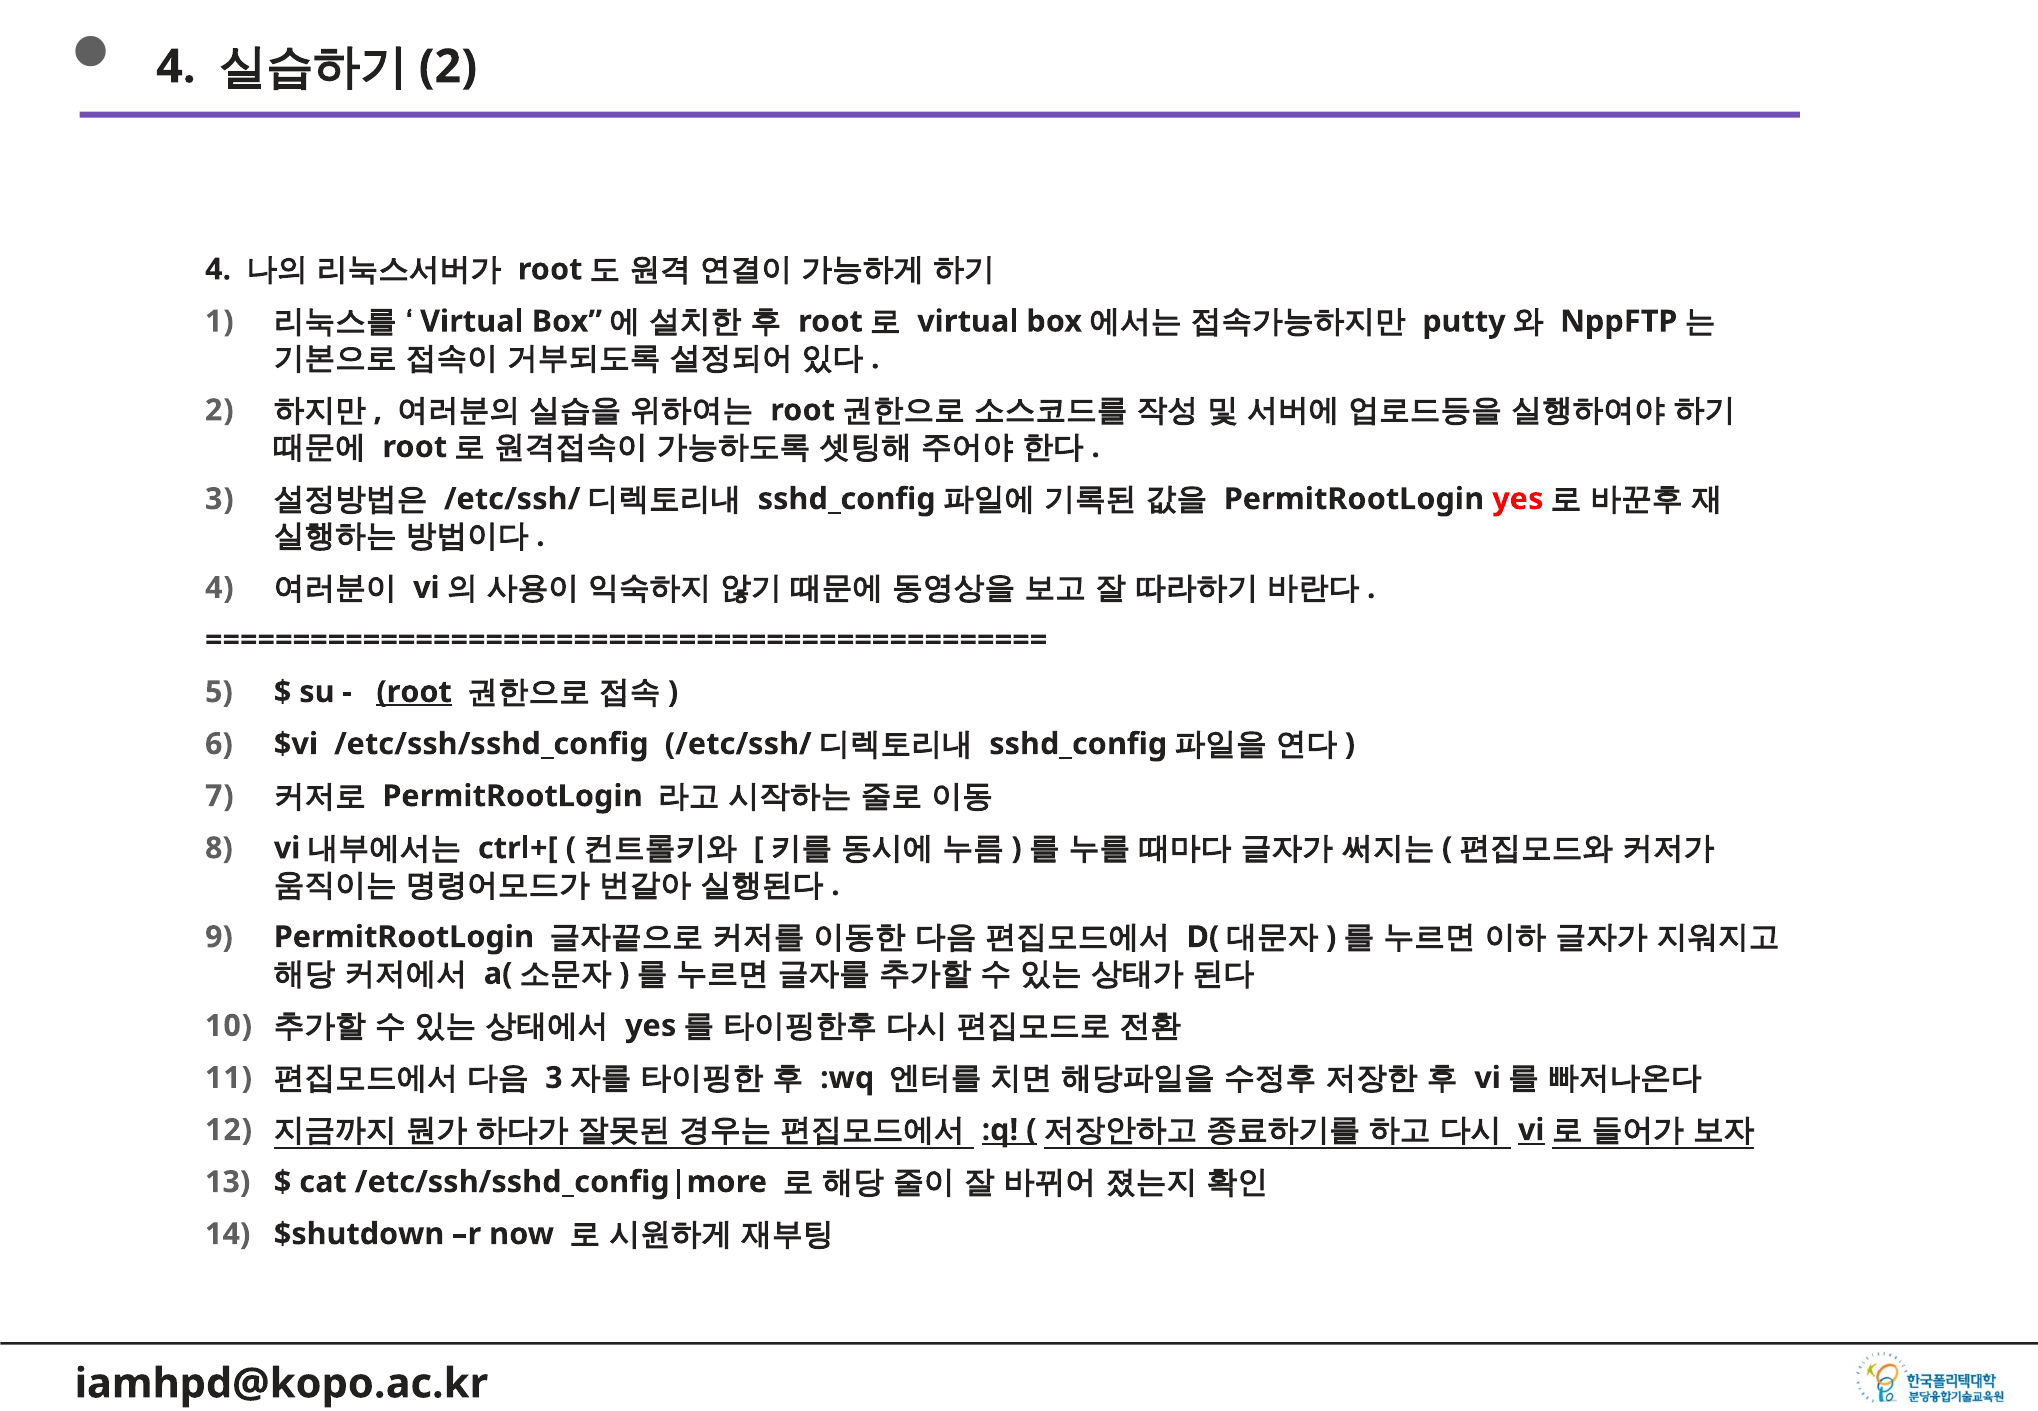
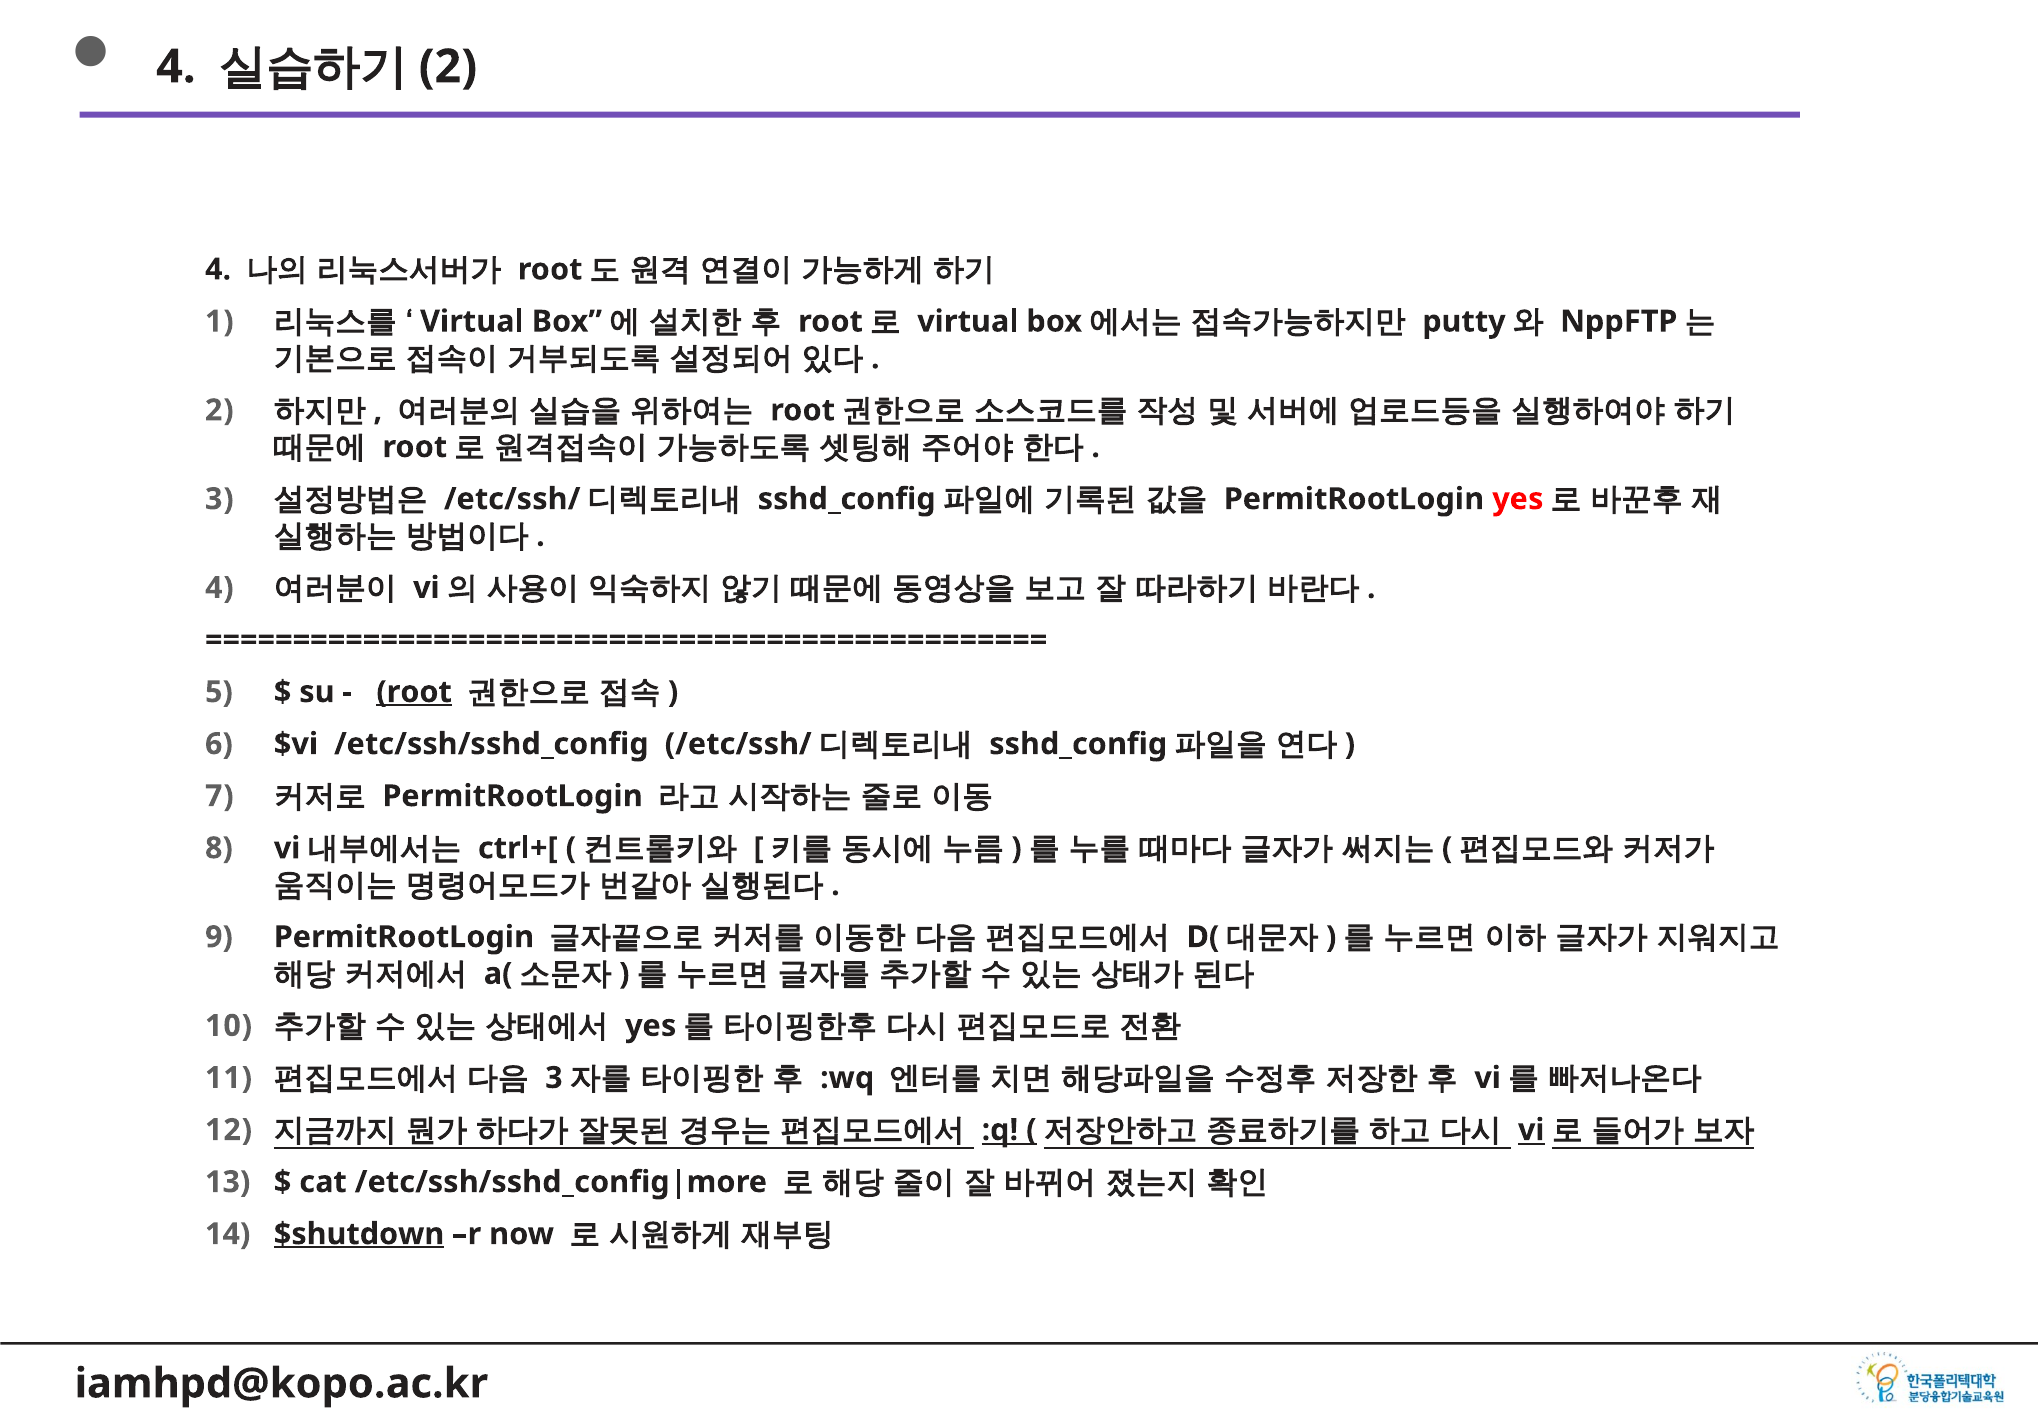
$shutdown underline: none -> present (359, 1234)
